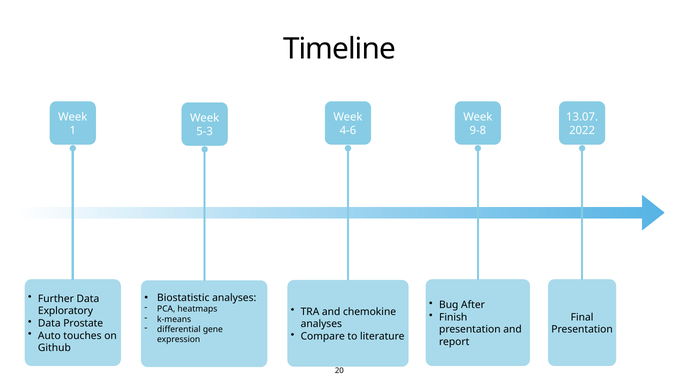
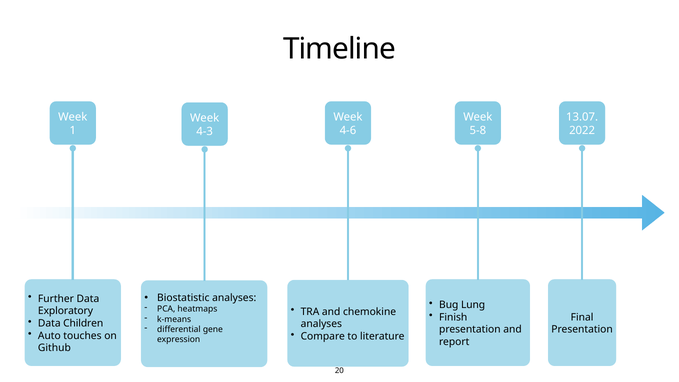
9-8: 9-8 -> 5-8 (478, 131)
5-3: 5-3 -> 4-3 (205, 132)
After: After -> Lung (473, 305)
Prostate: Prostate -> Children (83, 323)
